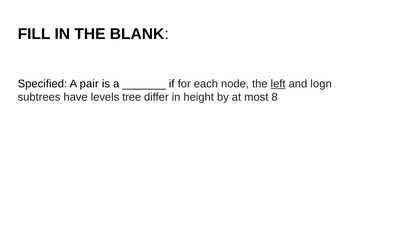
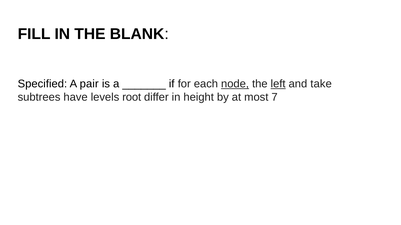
node underline: none -> present (235, 84)
logn: logn -> take (321, 84)
tree: tree -> root (132, 97)
8: 8 -> 7 (275, 97)
